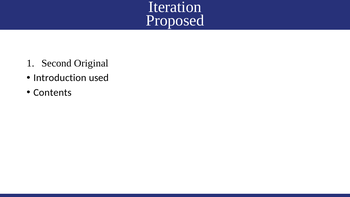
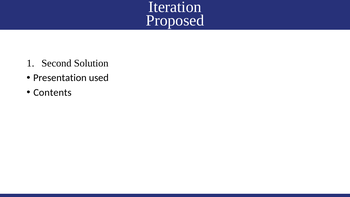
Original: Original -> Solution (91, 63)
Introduction: Introduction -> Presentation (60, 78)
